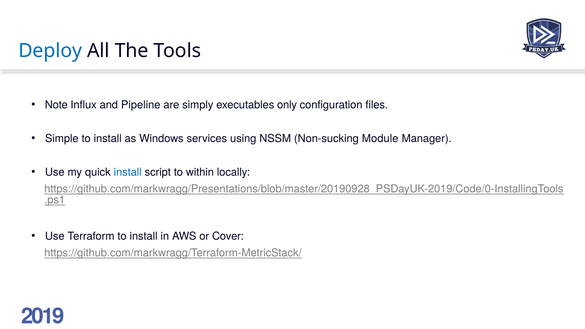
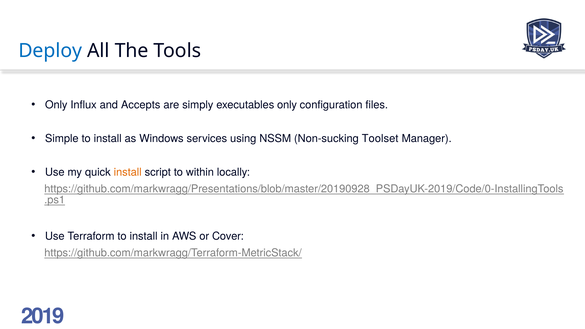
Note: Note -> Only (56, 105)
Pipeline: Pipeline -> Accepts (141, 105)
Module: Module -> Toolset (380, 139)
install colour: blue -> orange (128, 172)
